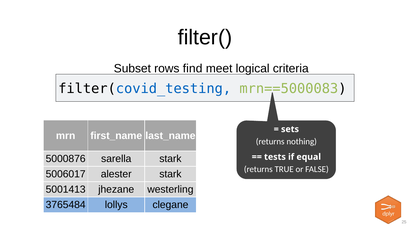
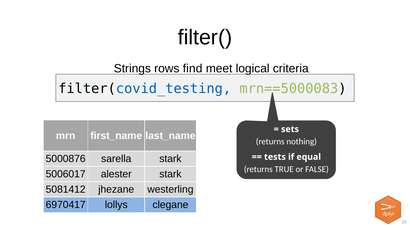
Subset: Subset -> Strings (132, 68)
5001413: 5001413 -> 5081412 (66, 189)
3765484: 3765484 -> 6970417 (66, 204)
